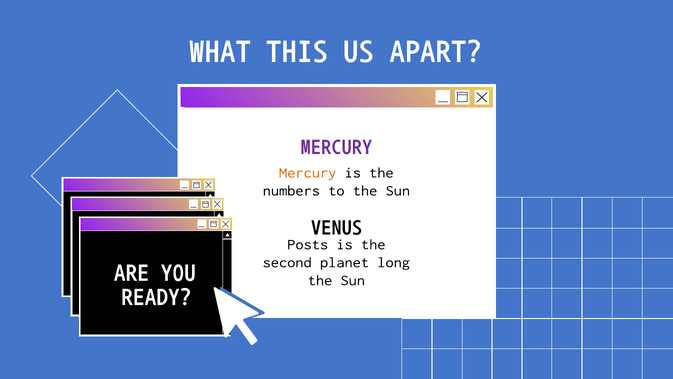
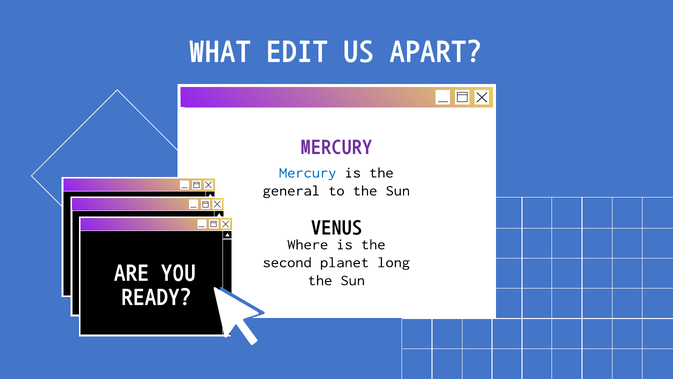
THIS: THIS -> EDIT (297, 51)
Mercury colour: orange -> blue (308, 172)
numbers: numbers -> general (291, 190)
Posts: Posts -> Where (308, 244)
